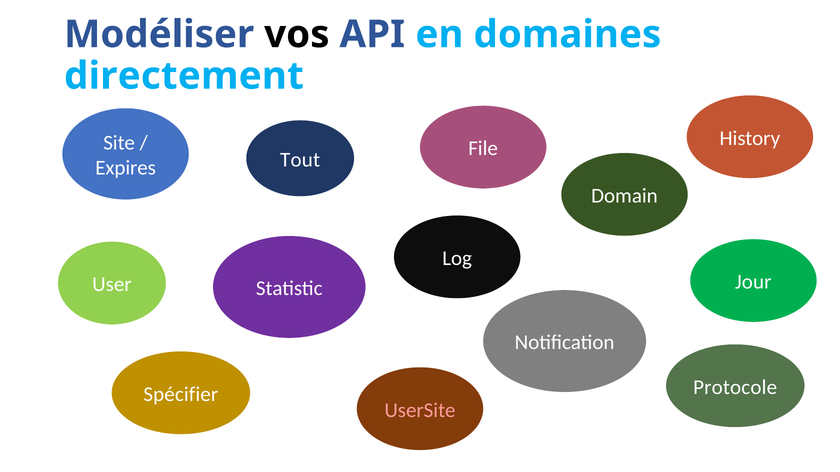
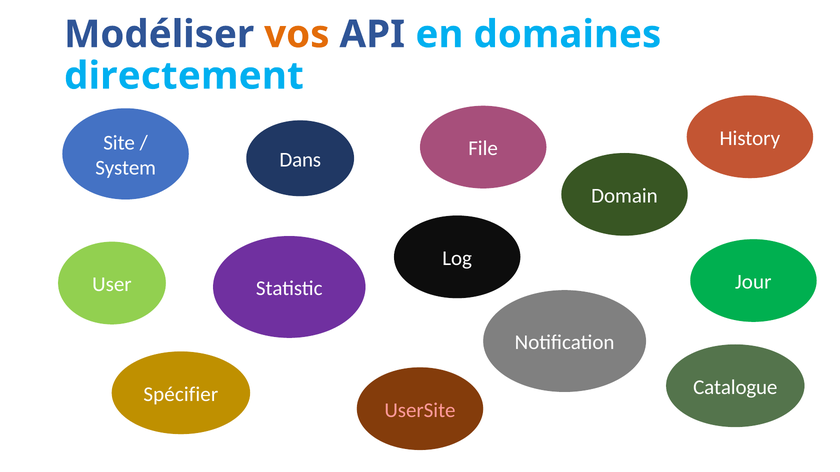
vos colour: black -> orange (297, 34)
Tout: Tout -> Dans (300, 160)
Expires: Expires -> System (126, 168)
Protocole: Protocole -> Catalogue (735, 388)
